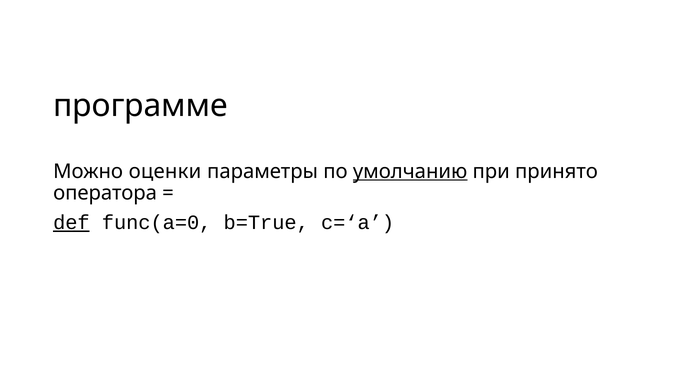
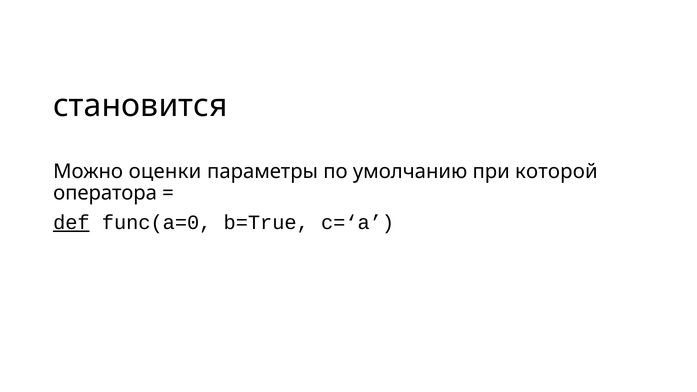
программе: программе -> становится (140, 105)
умолчанию underline: present -> none (410, 171)
принято: принято -> которой (556, 171)
